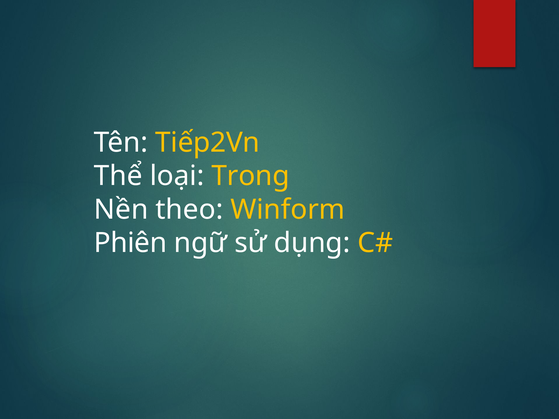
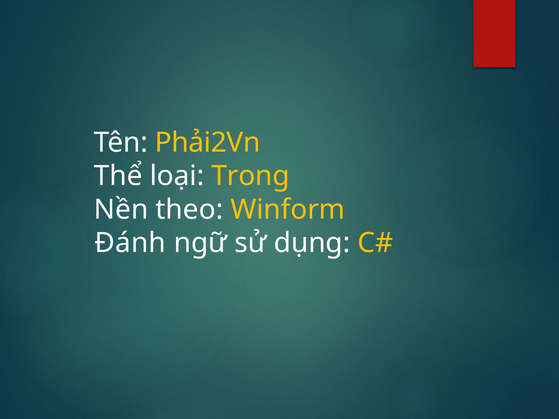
Tiếp2Vn: Tiếp2Vn -> Phải2Vn (208, 143)
Phiên: Phiên -> Đánh (130, 243)
